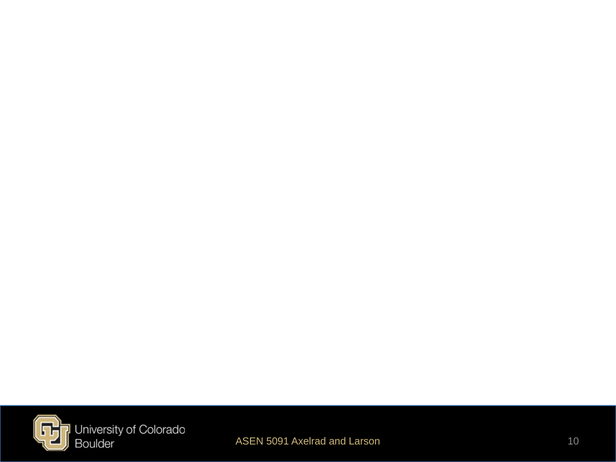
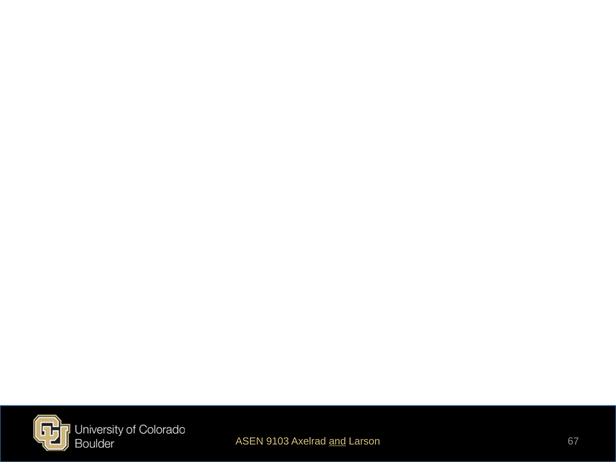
5091: 5091 -> 9103 (278, 441)
and underline: none -> present (337, 441)
10: 10 -> 67 (573, 441)
